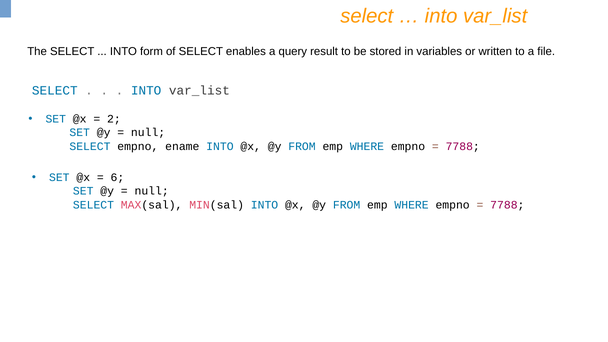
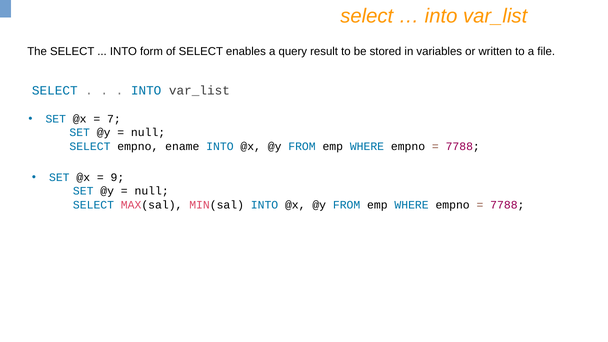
2: 2 -> 7 (114, 119)
6: 6 -> 9 (117, 177)
